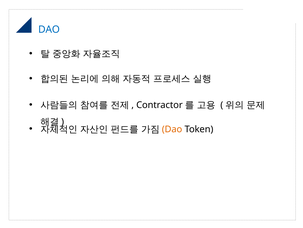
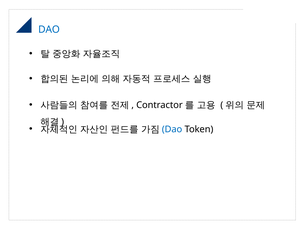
Dao colour: orange -> blue (172, 129)
